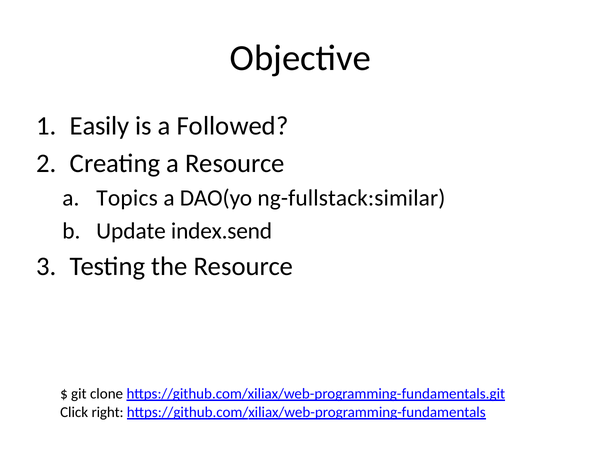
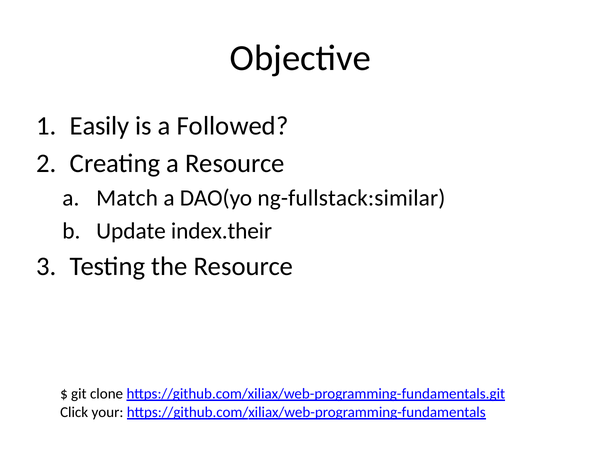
Topics: Topics -> Match (127, 198)
index.send: index.send -> index.their (222, 231)
right: right -> your (107, 412)
